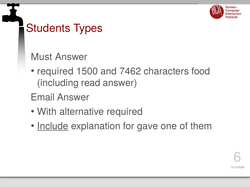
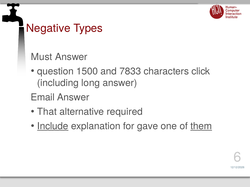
Students: Students -> Negative (48, 28)
required: required -> question (55, 71)
7462: 7462 -> 7833 (130, 71)
food: food -> click (201, 71)
read: read -> long (91, 83)
With: With -> That (47, 112)
them underline: none -> present (201, 126)
